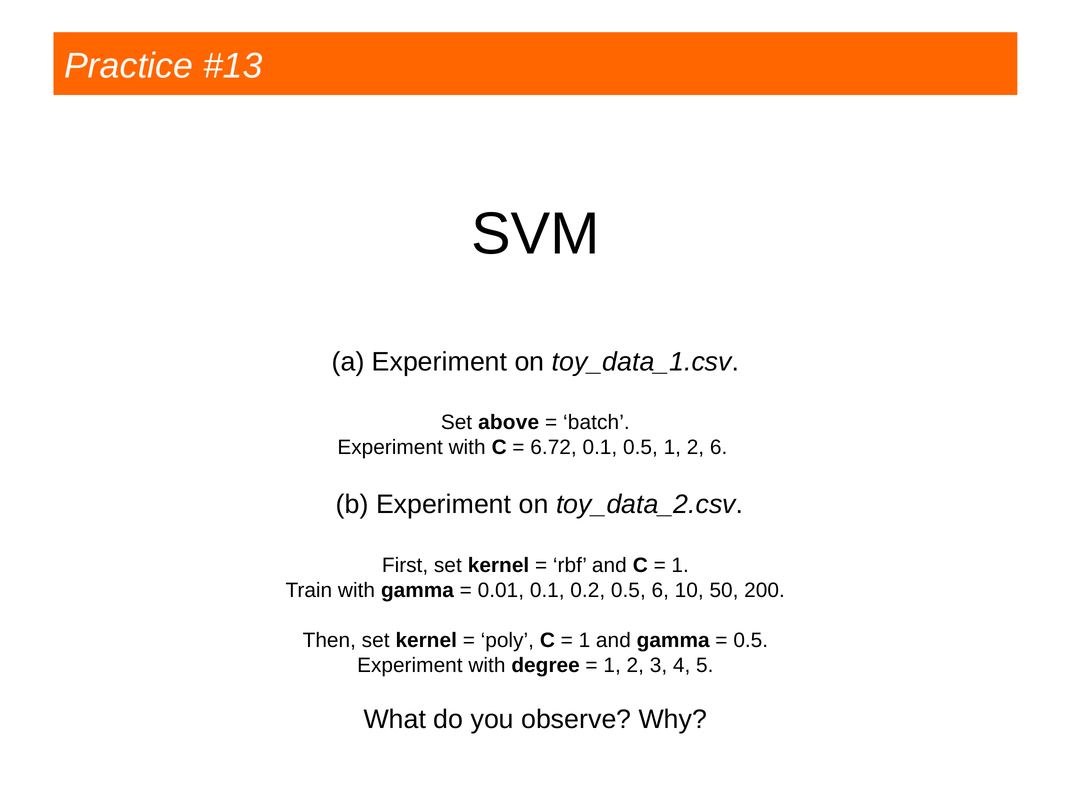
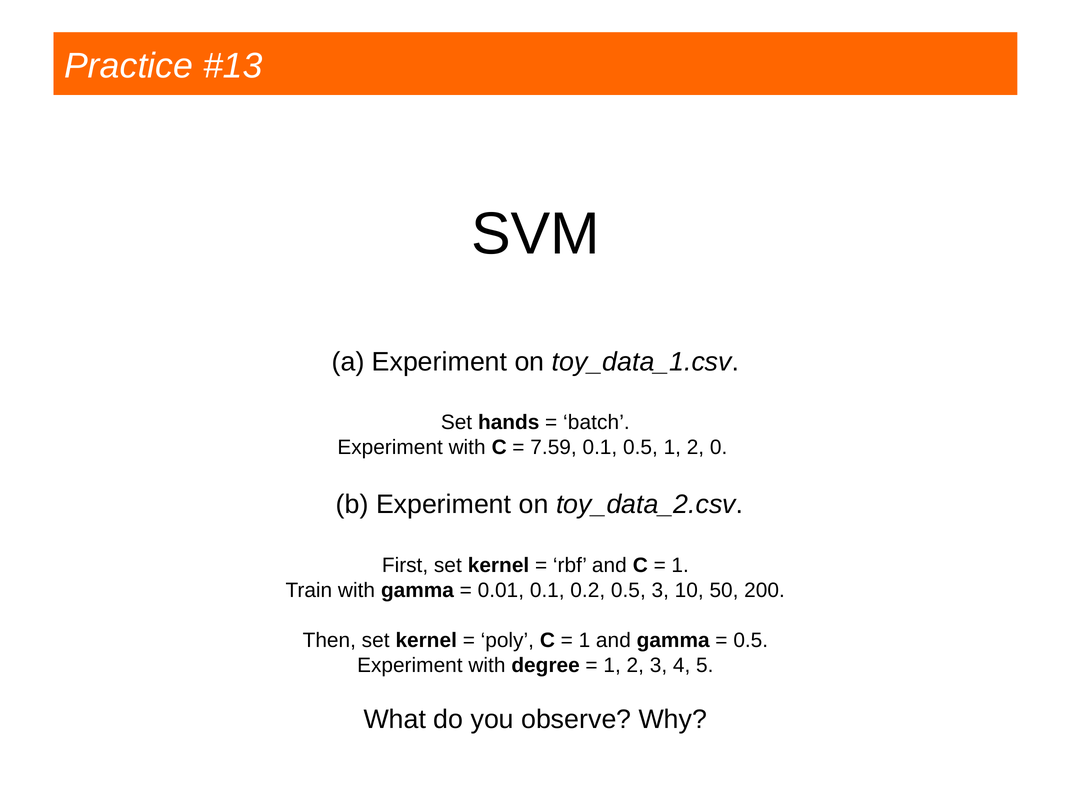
above: above -> hands (509, 422)
6.72: 6.72 -> 7.59 (554, 448)
2 6: 6 -> 0 (719, 448)
0.5 6: 6 -> 3 (660, 591)
